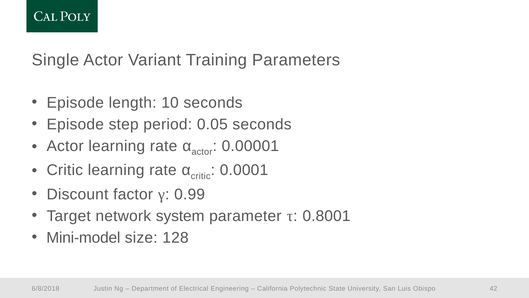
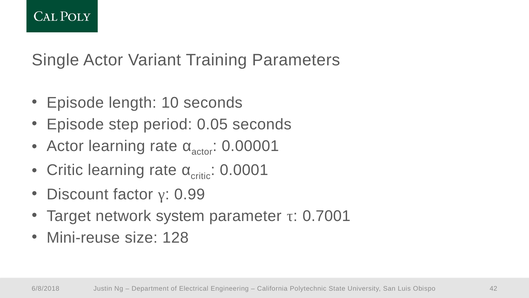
0.8001: 0.8001 -> 0.7001 (326, 216)
Mini-model: Mini-model -> Mini-reuse (83, 237)
